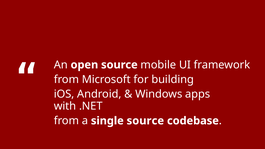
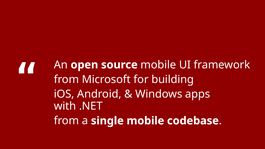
single source: source -> mobile (145, 121)
